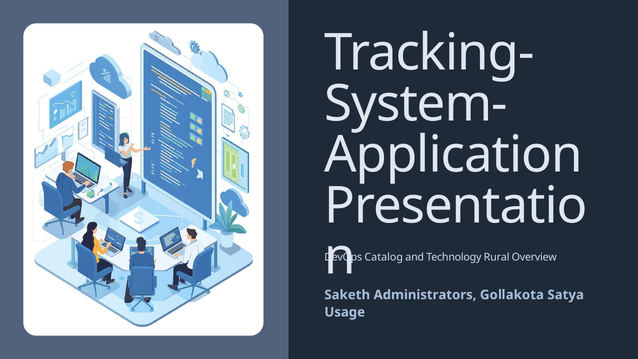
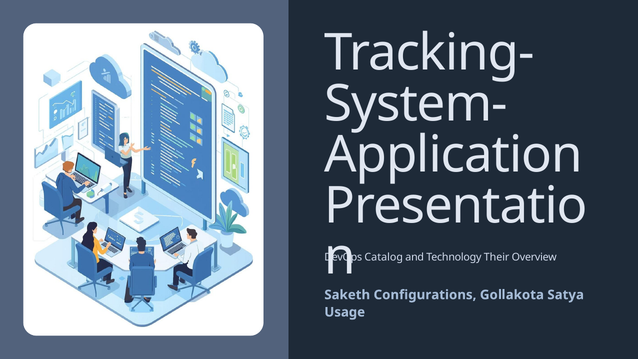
Rural: Rural -> Their (497, 257)
Administrators: Administrators -> Configurations (425, 295)
